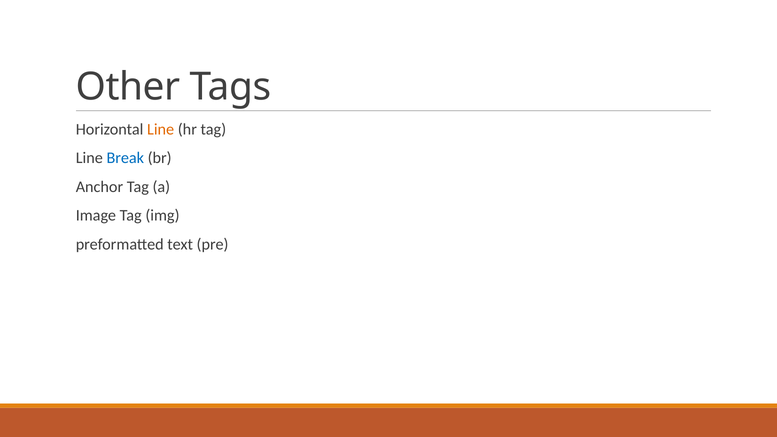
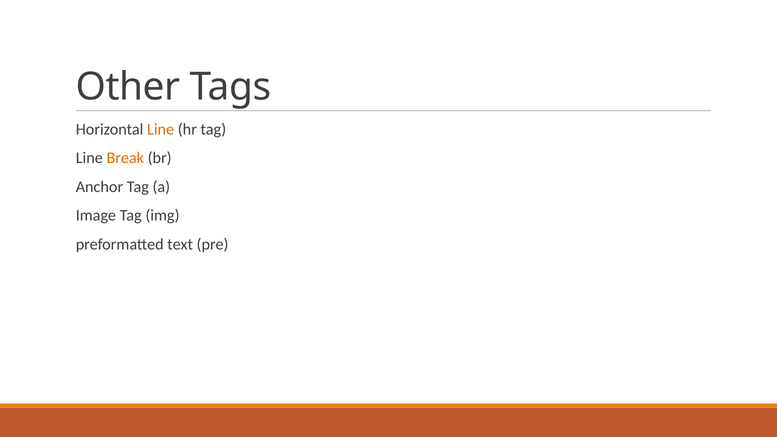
Break colour: blue -> orange (125, 158)
